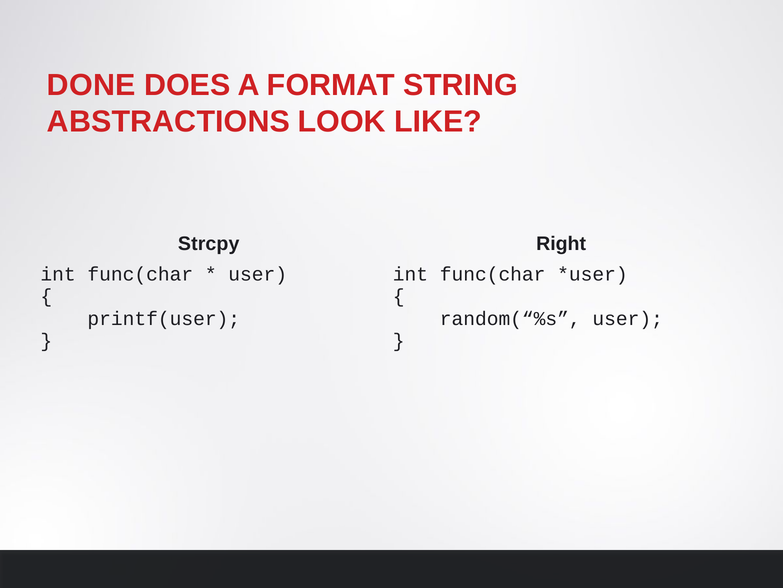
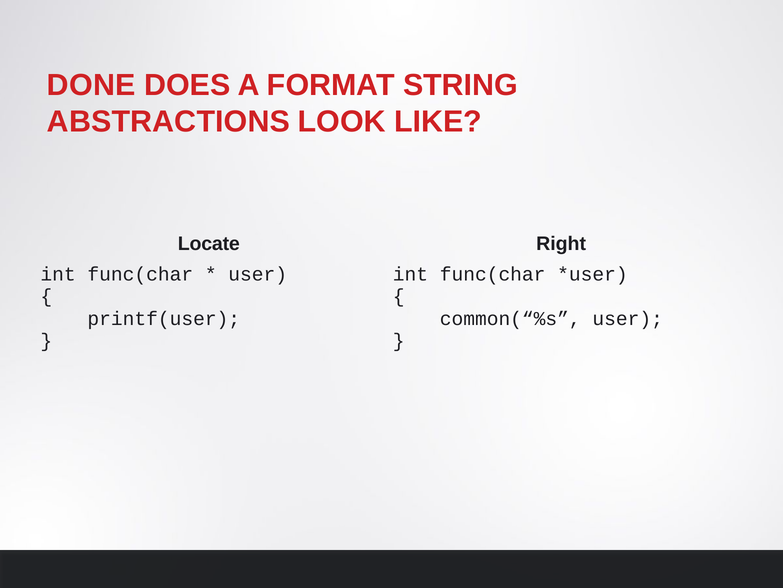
Strcpy: Strcpy -> Locate (209, 244)
random(“%s: random(“%s -> common(“%s (510, 318)
